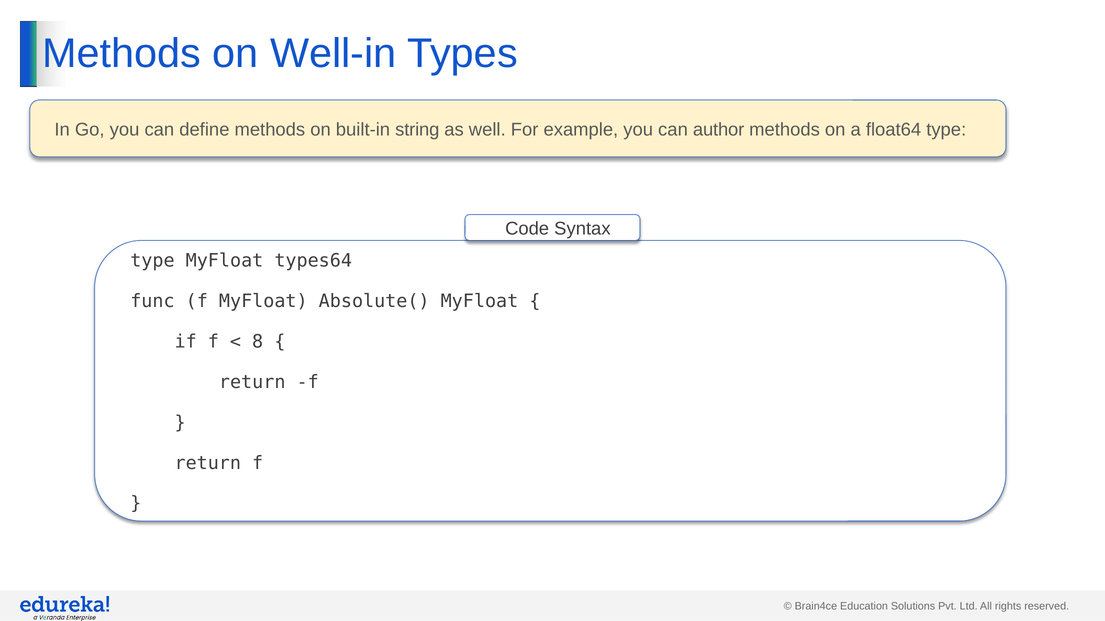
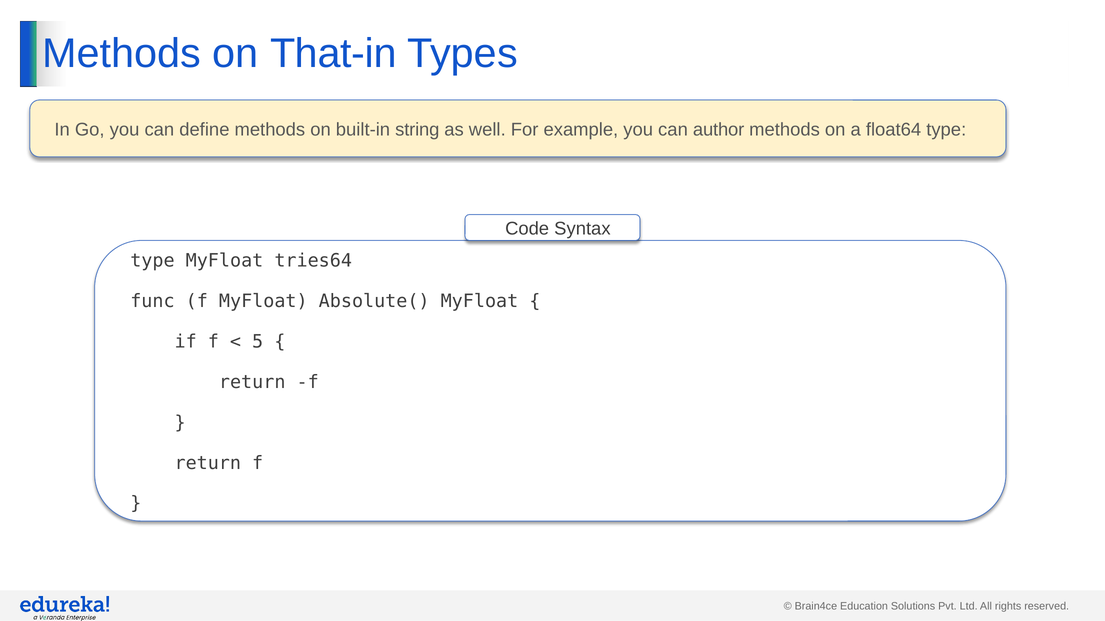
Well-in: Well-in -> That-in (333, 54)
types64: types64 -> tries64 (313, 261)
8: 8 -> 5 (258, 342)
